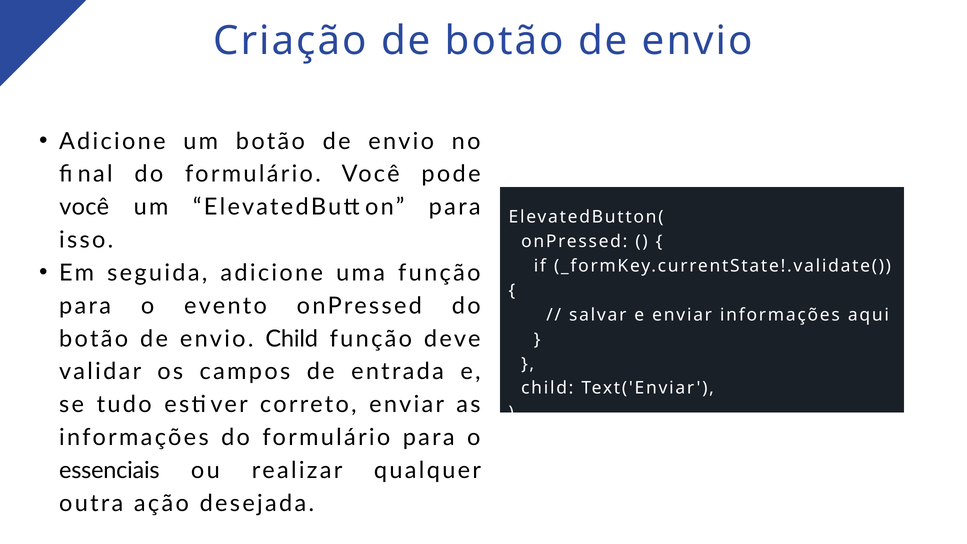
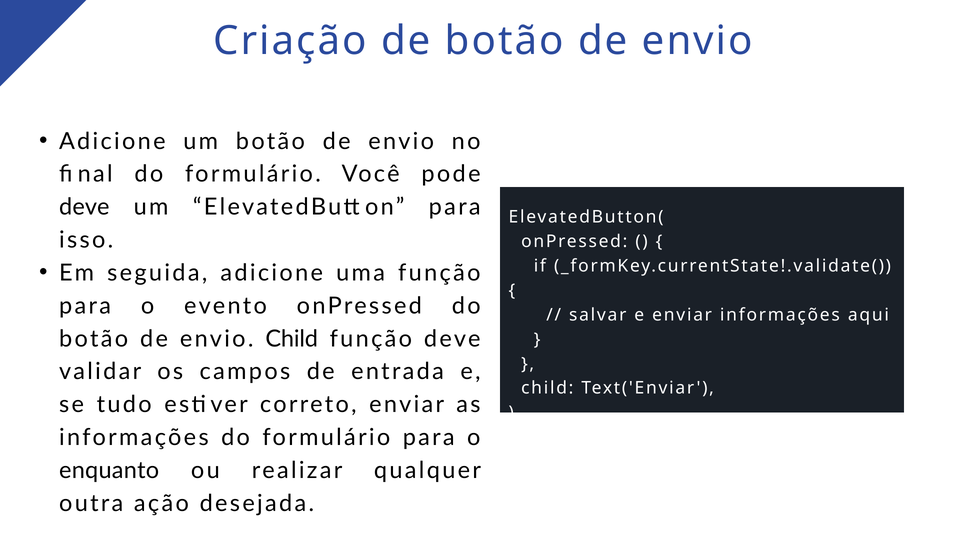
você: você -> deve (84, 207)
essenciais: essenciais -> enquanto (109, 470)
